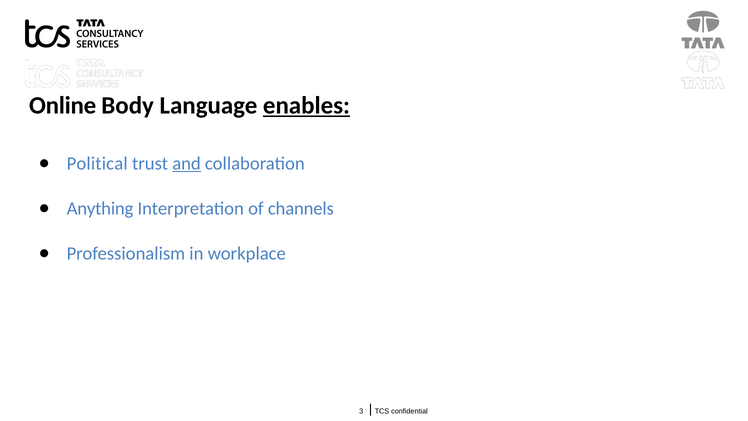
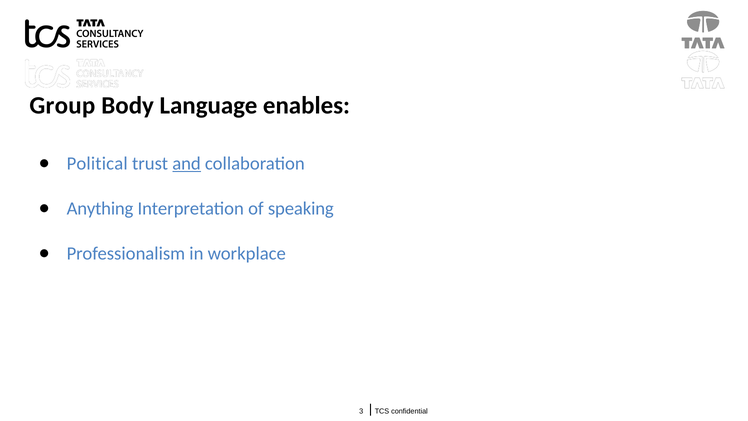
Online: Online -> Group (62, 105)
enables underline: present -> none (306, 105)
channels: channels -> speaking (301, 208)
